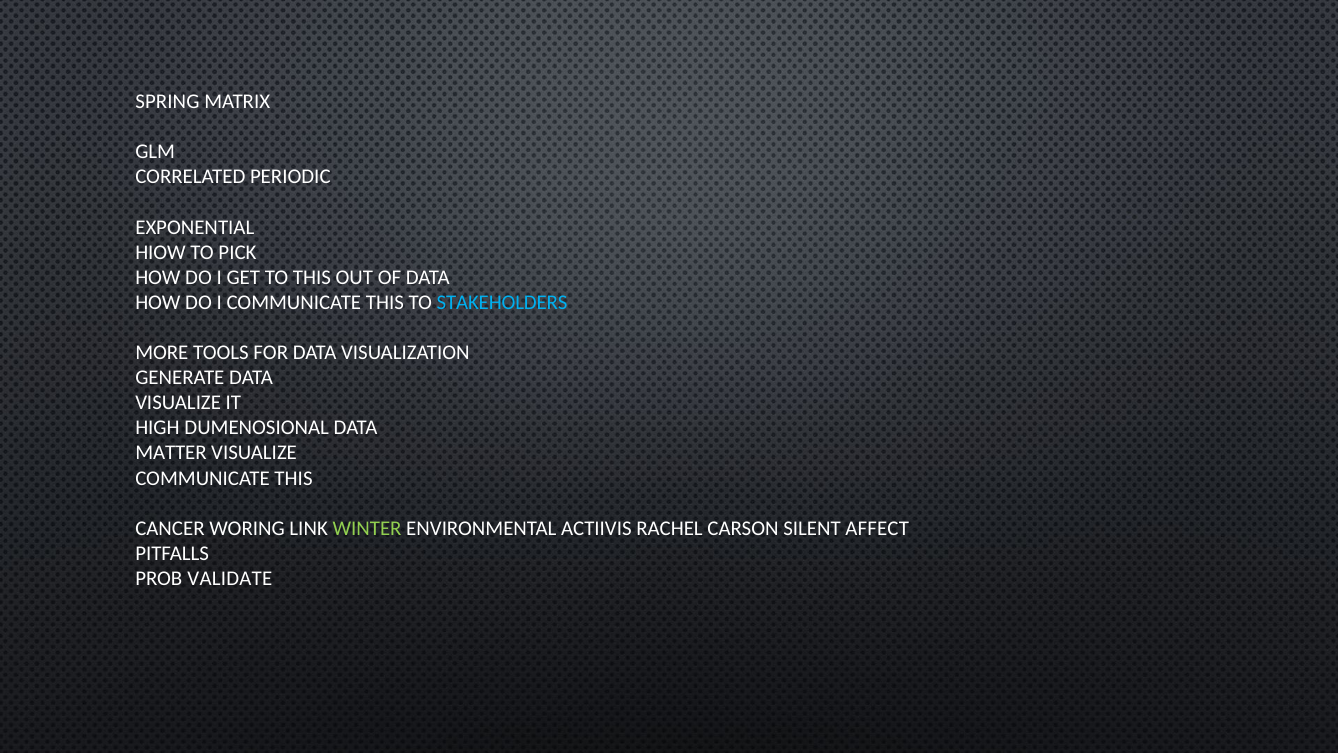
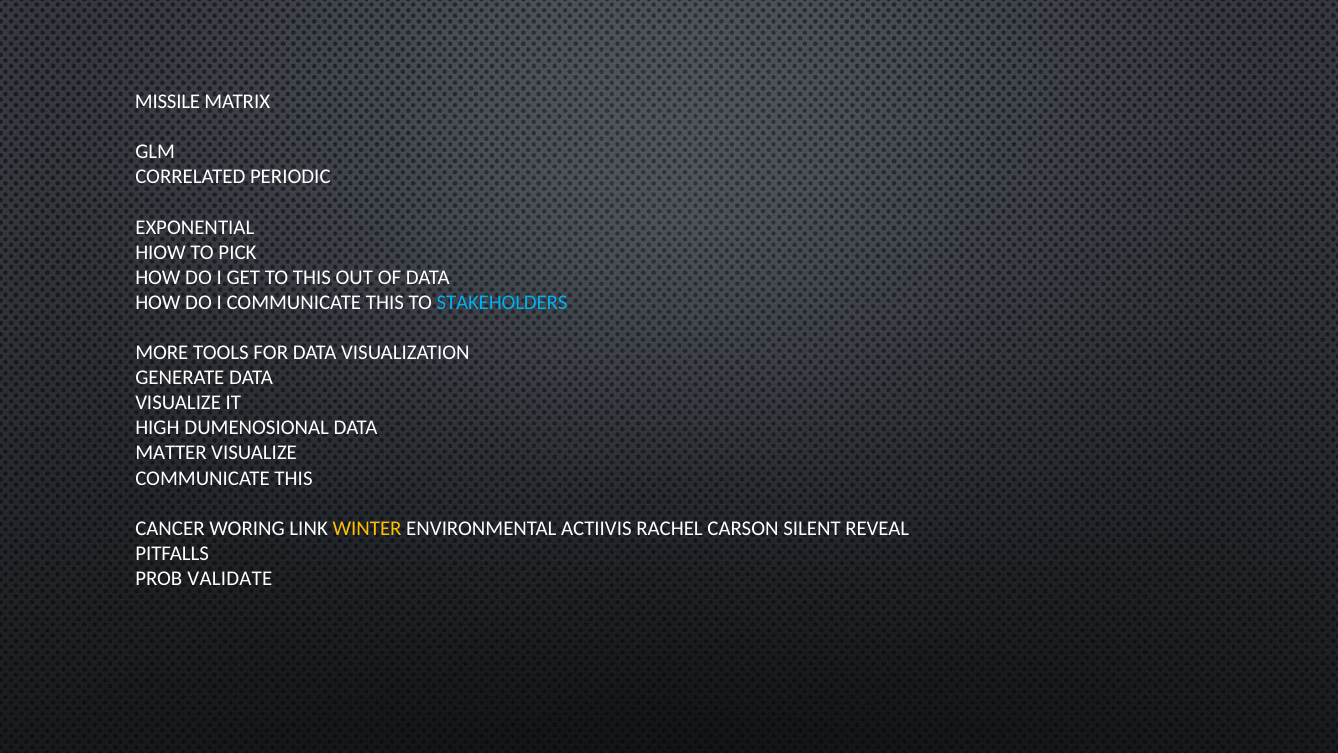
SPRING: SPRING -> MISSILE (168, 102)
WINTER colour: light green -> yellow (367, 528)
AFFECT: AFFECT -> REVEAL (877, 528)
